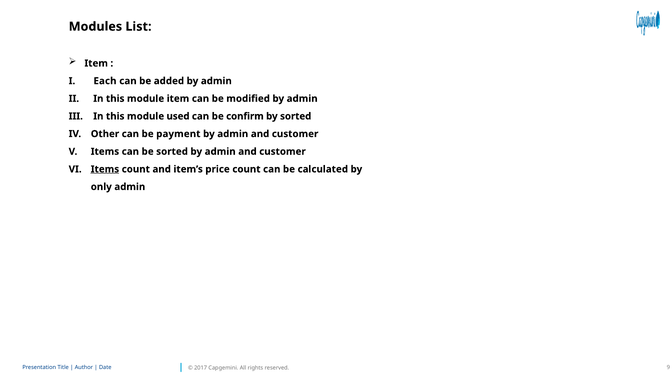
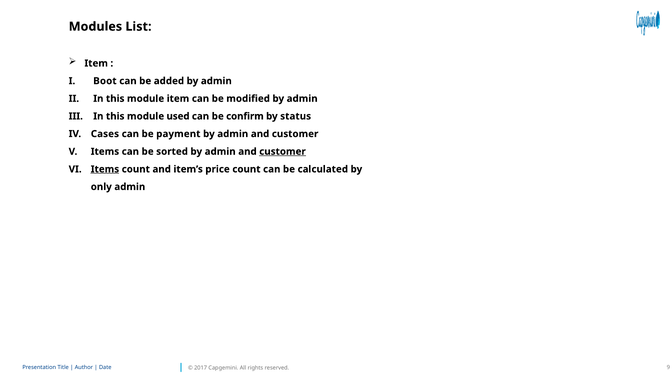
Each: Each -> Boot (105, 81)
by sorted: sorted -> status (296, 116)
Other: Other -> Cases (105, 134)
customer underline: none -> present (283, 152)
